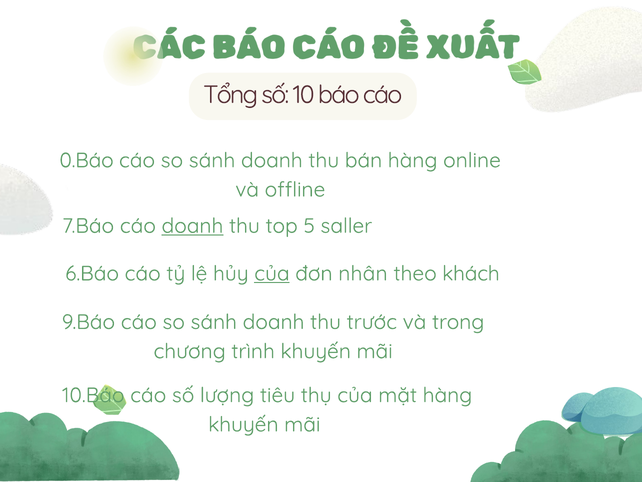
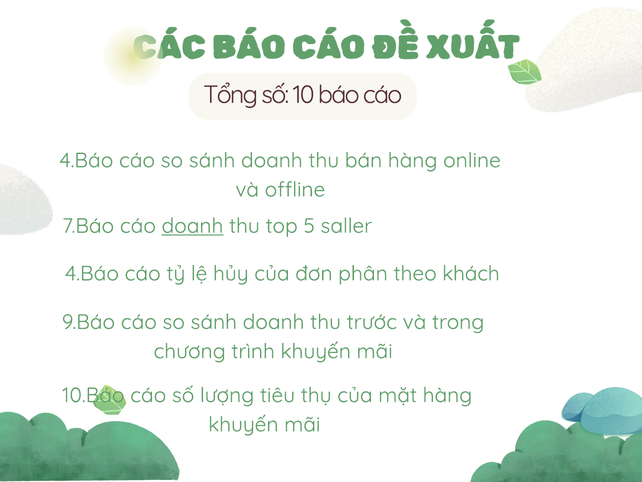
0.Báo: 0.Báo -> 4.Báo (86, 160)
6.Báo: 6.Báo -> 4.Báo (92, 273)
của underline: present -> none (272, 273)
nhân: nhân -> phân (363, 273)
